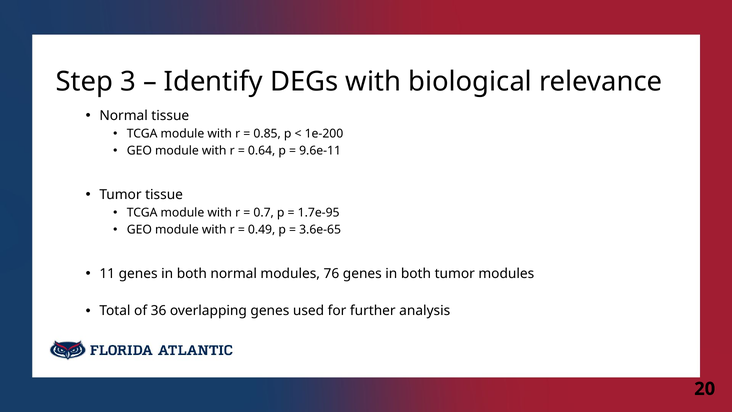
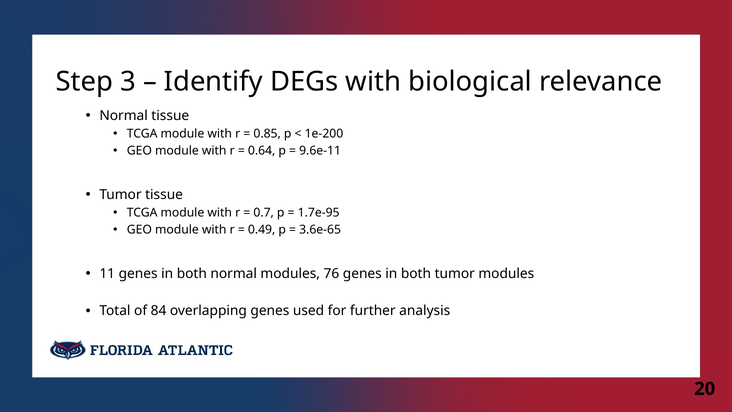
36: 36 -> 84 (159, 311)
